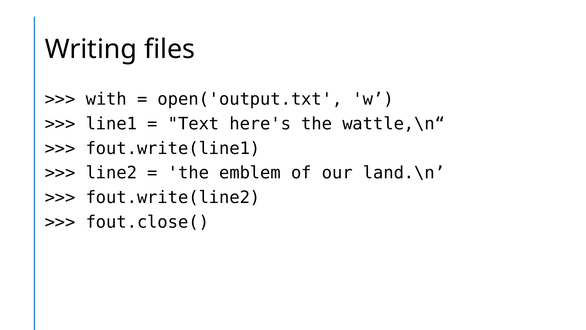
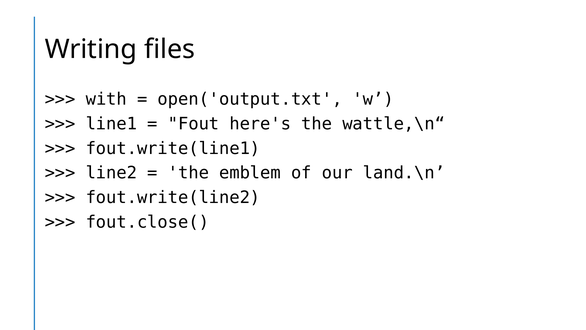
Text: Text -> Fout (194, 124)
